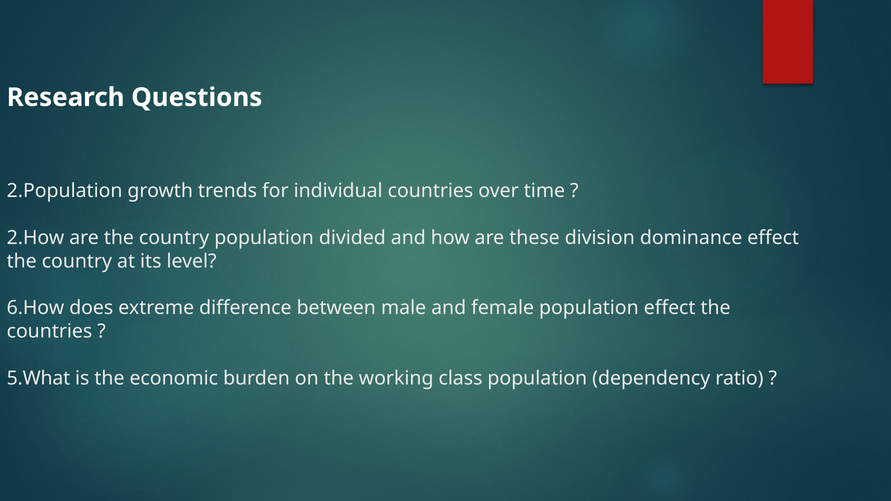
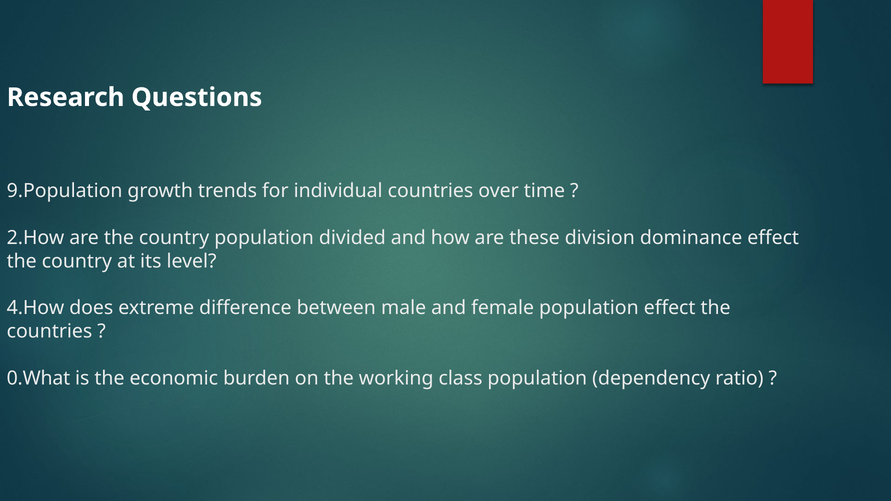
2.Population: 2.Population -> 9.Population (65, 191)
6.How: 6.How -> 4.How (35, 308)
5.What: 5.What -> 0.What (38, 378)
